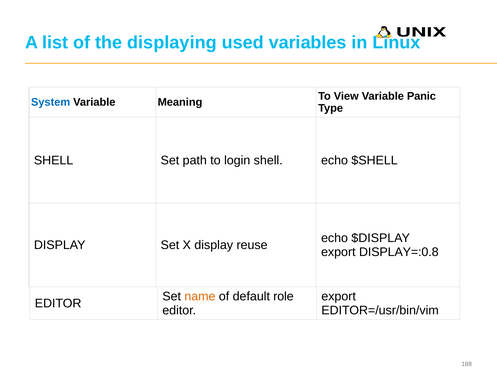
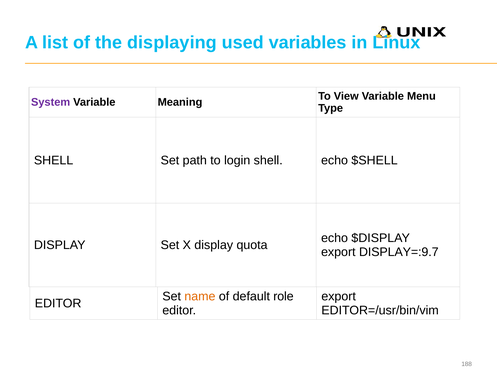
Panic: Panic -> Menu (421, 96)
System colour: blue -> purple (51, 102)
reuse: reuse -> quota (252, 245)
DISPLAY=:0.8: DISPLAY=:0.8 -> DISPLAY=:9.7 (399, 252)
